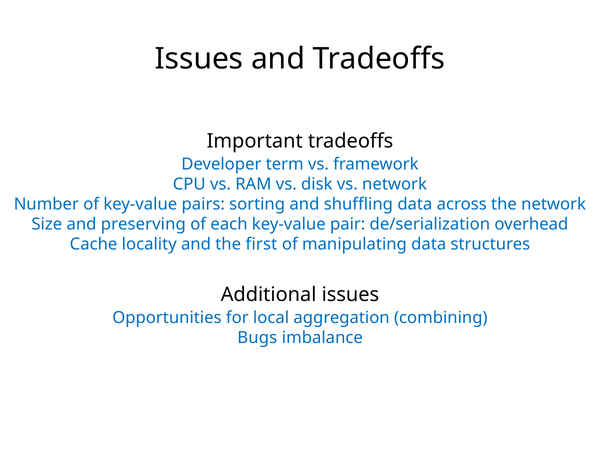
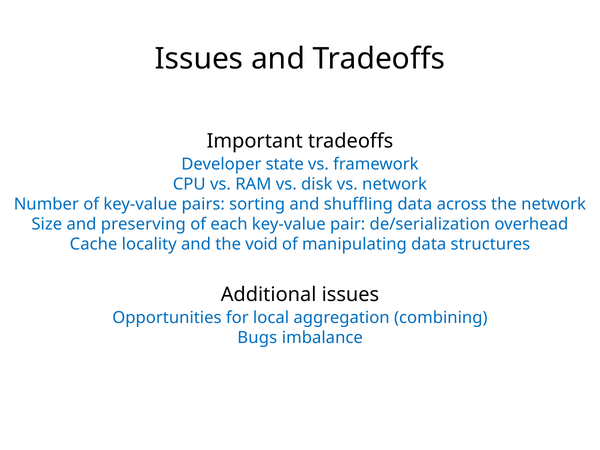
term: term -> state (285, 164)
first: first -> void (262, 244)
